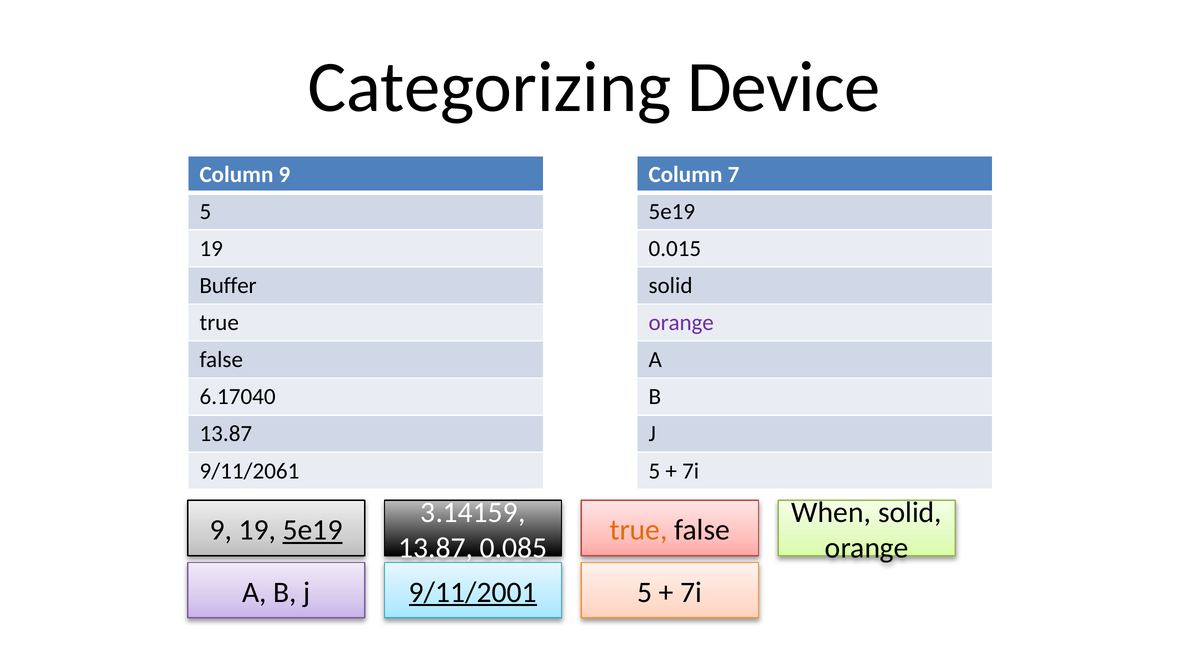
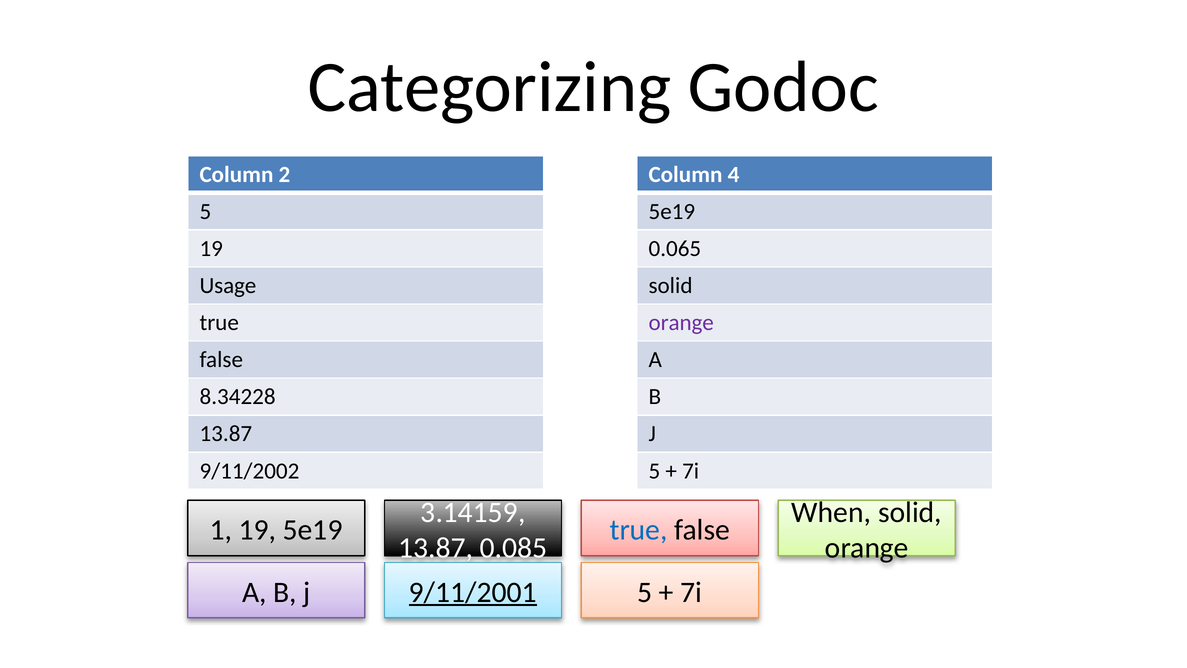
Device: Device -> Godoc (783, 87)
Column 9: 9 -> 2 (284, 175)
7: 7 -> 4 (733, 175)
0.015: 0.015 -> 0.065 (675, 249)
Buffer: Buffer -> Usage (228, 286)
6.17040: 6.17040 -> 8.34228 (238, 397)
9/11/2061: 9/11/2061 -> 9/11/2002 (249, 471)
9: 9 -> 1 (221, 530)
5e19 underline: present -> none (313, 530)
true colour: orange -> blue (639, 530)
